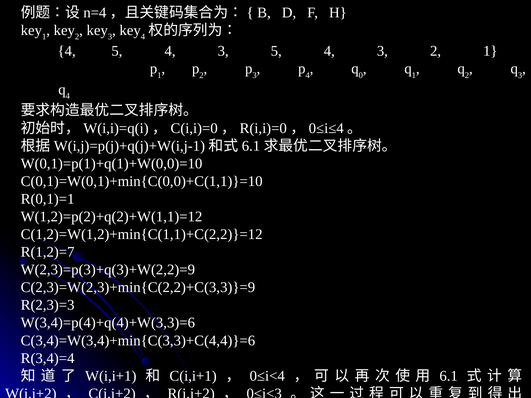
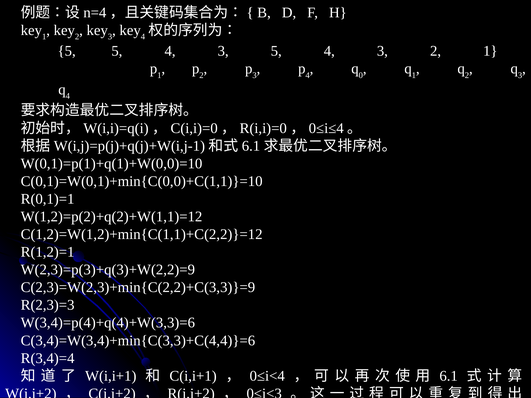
4: 4 -> 5 (67, 51)
R(1,2)=7: R(1,2)=7 -> R(1,2)=1 (48, 252)
